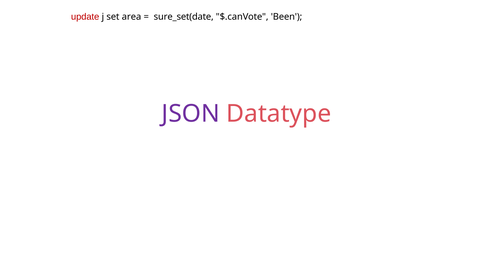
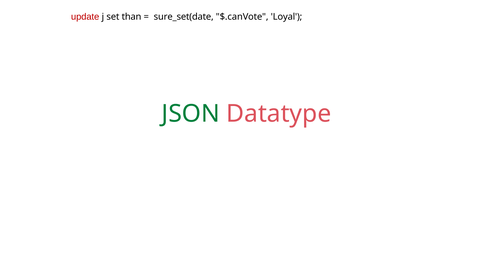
area: area -> than (132, 17)
Been: Been -> Loyal (287, 17)
JSON colour: purple -> green (191, 114)
